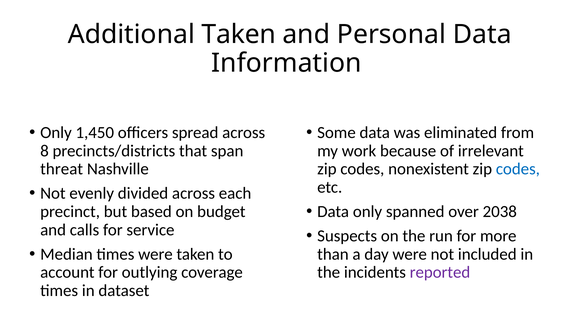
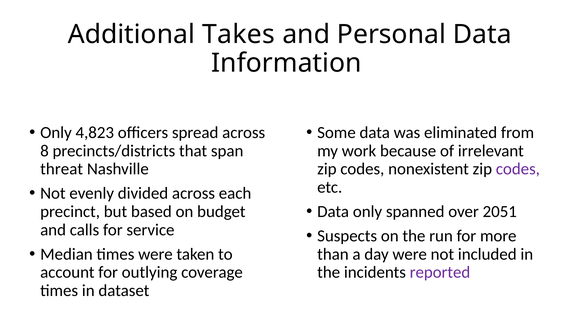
Additional Taken: Taken -> Takes (238, 34)
1,450: 1,450 -> 4,823 (95, 133)
codes colour: blue -> purple (518, 169)
2038: 2038 -> 2051 (500, 212)
